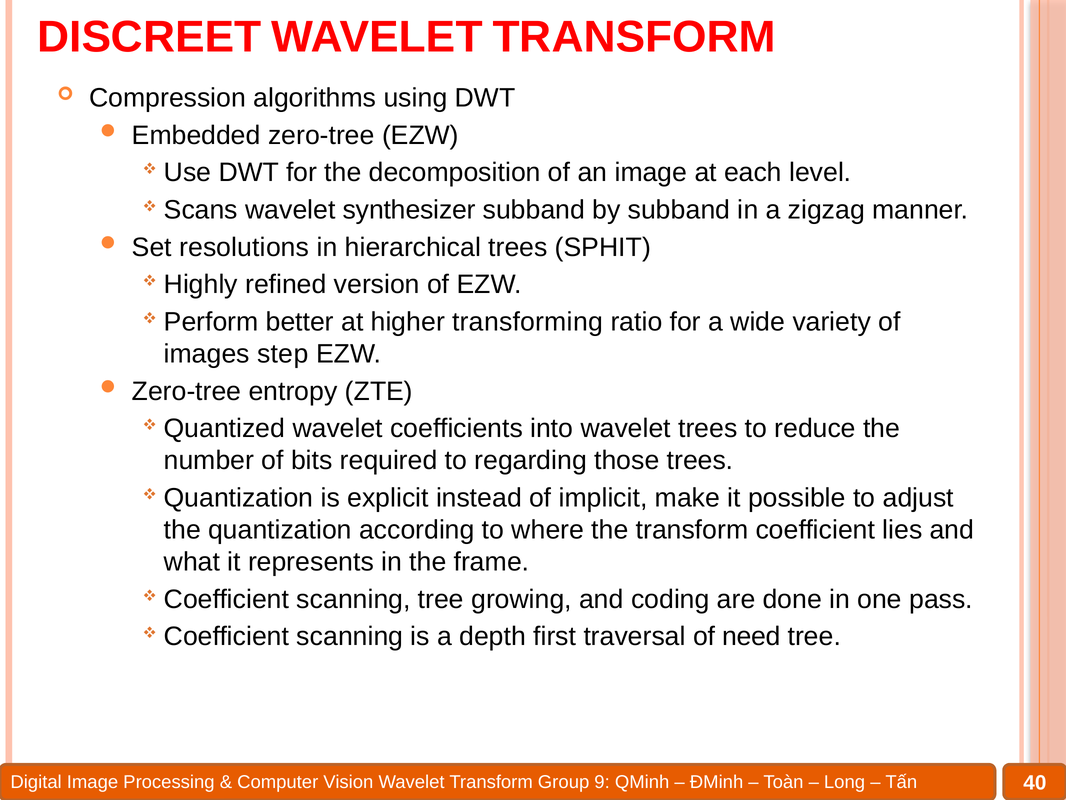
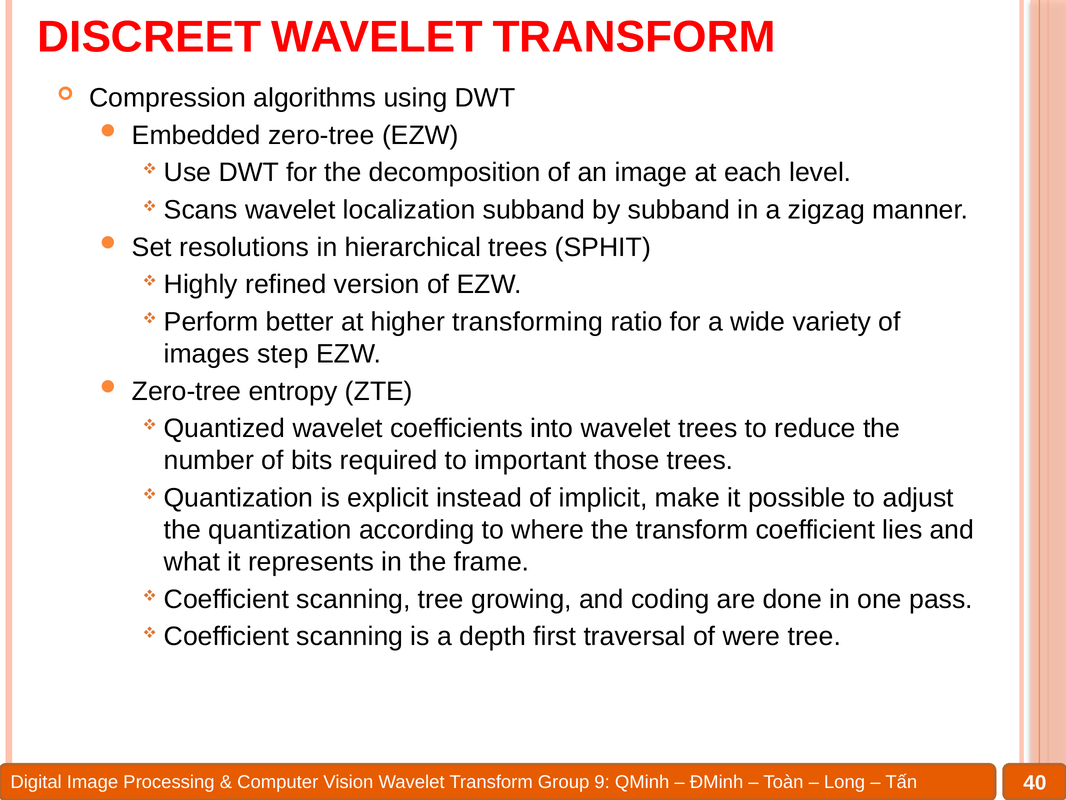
synthesizer: synthesizer -> localization (409, 210)
regarding: regarding -> important (530, 460)
need: need -> were (751, 636)
